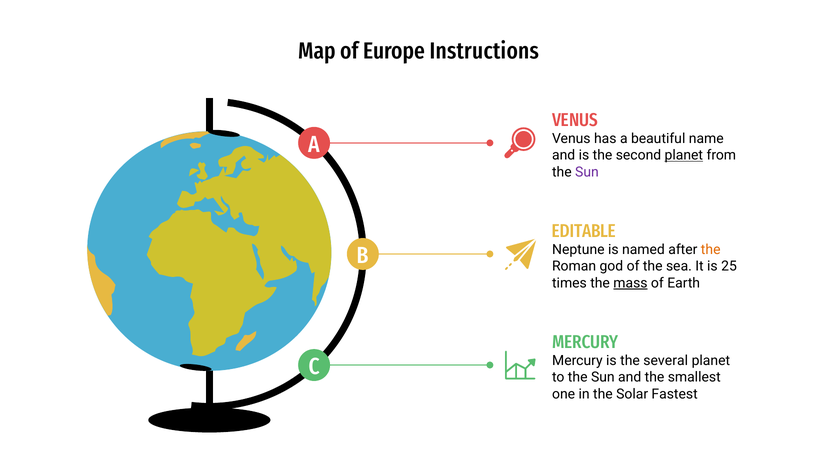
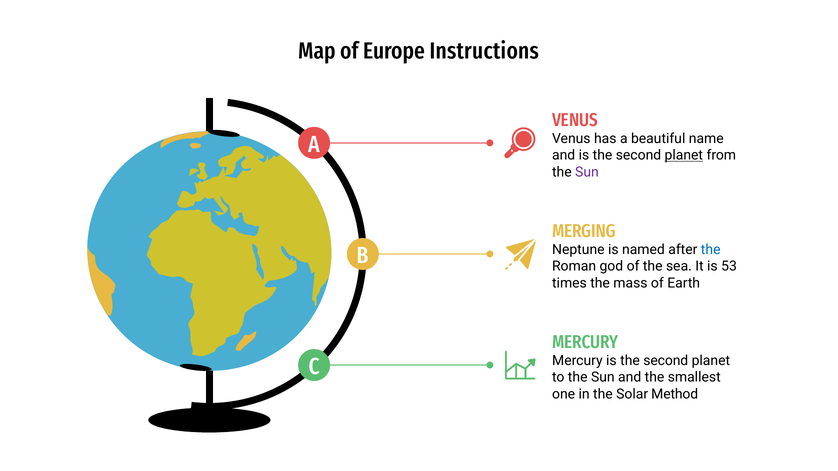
EDITABLE: EDITABLE -> MERGING (584, 231)
the colour: orange -> blue (711, 250)
25: 25 -> 53 (729, 266)
mass underline: present -> none (630, 283)
Mercury is the several: several -> second (666, 361)
Fastest: Fastest -> Method (675, 394)
